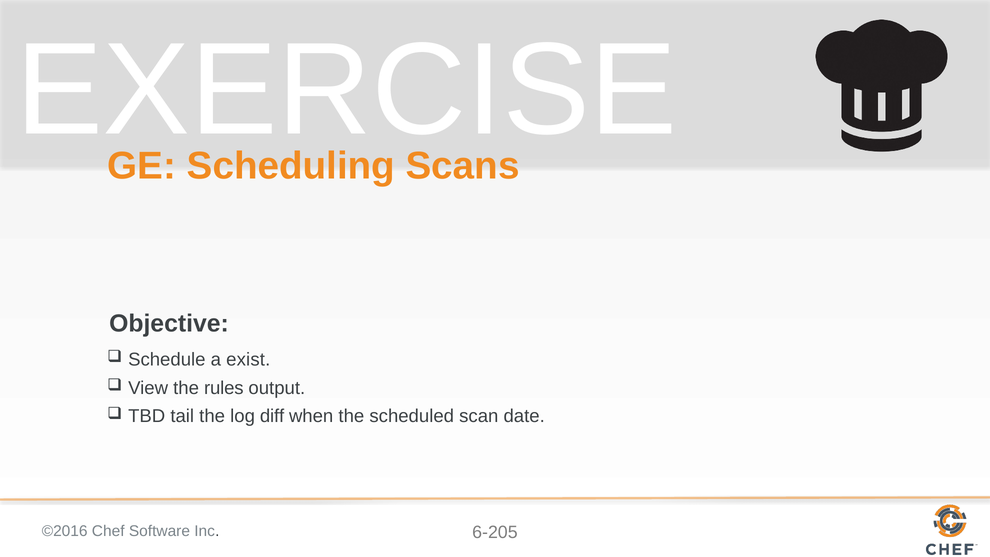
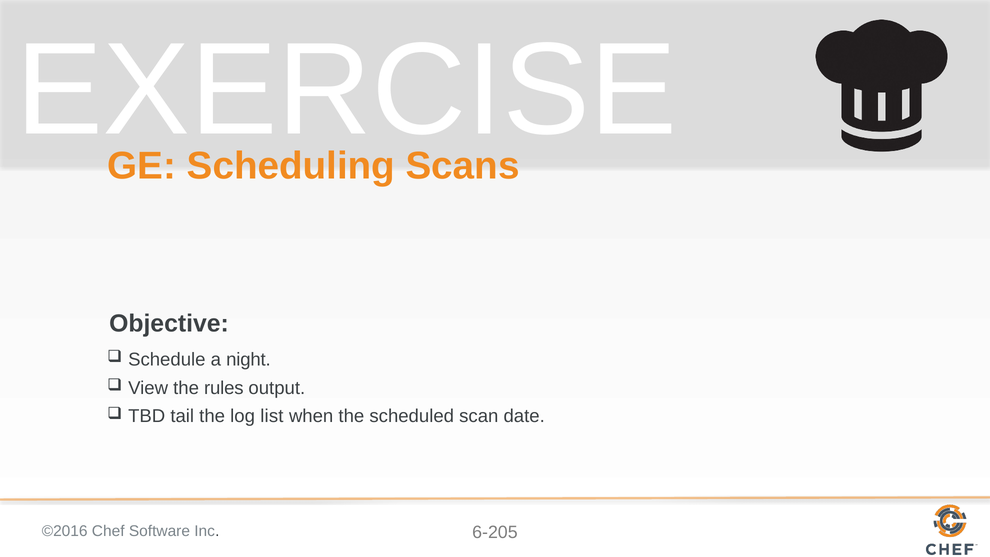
exist: exist -> night (248, 359)
diff: diff -> list (272, 416)
